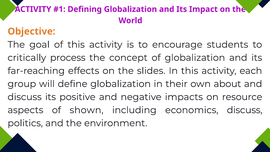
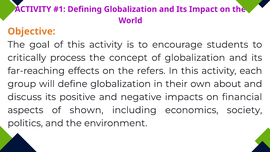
slides: slides -> refers (151, 71)
resource: resource -> financial (242, 97)
economics discuss: discuss -> society (245, 110)
